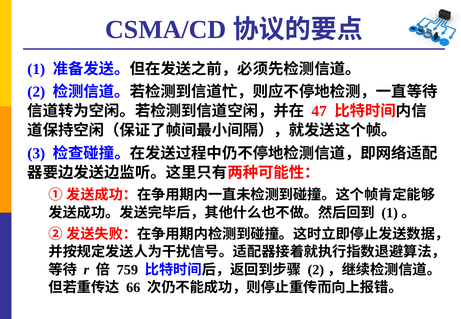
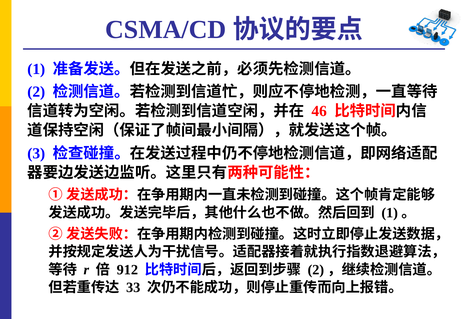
47: 47 -> 46 (319, 111)
759: 759 -> 912 (127, 270)
66: 66 -> 33 (133, 288)
